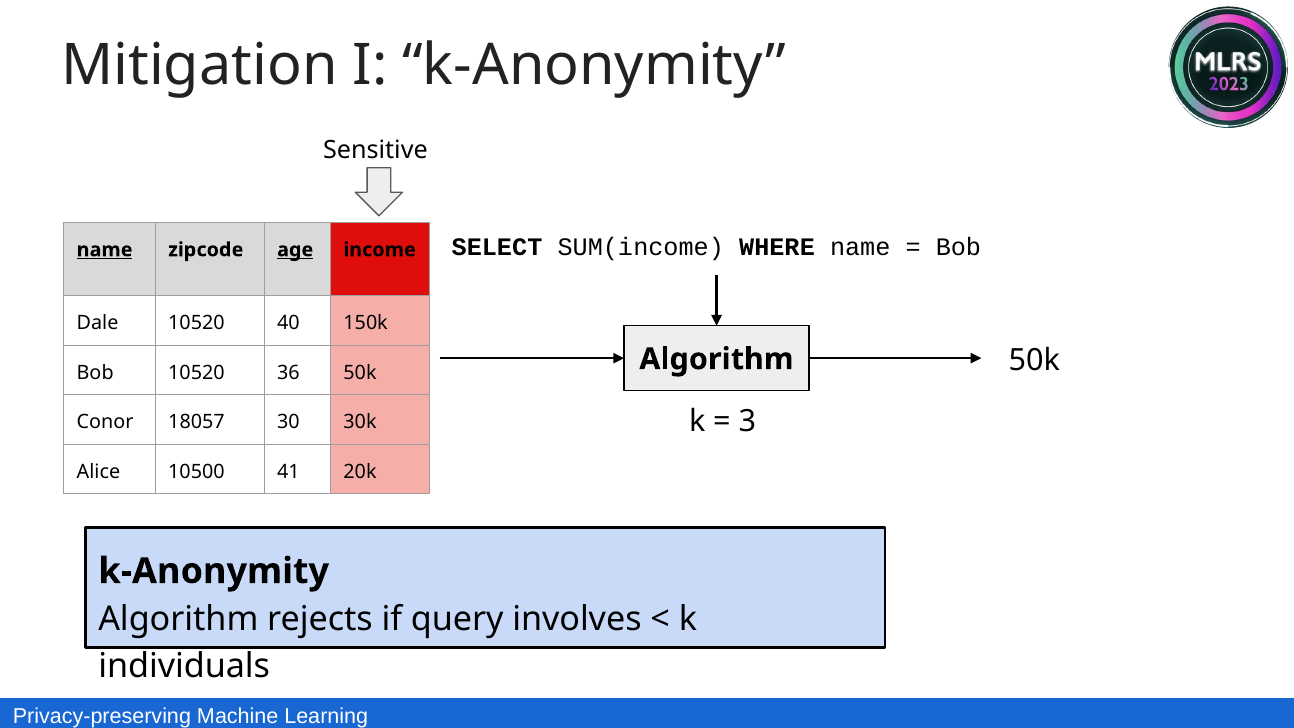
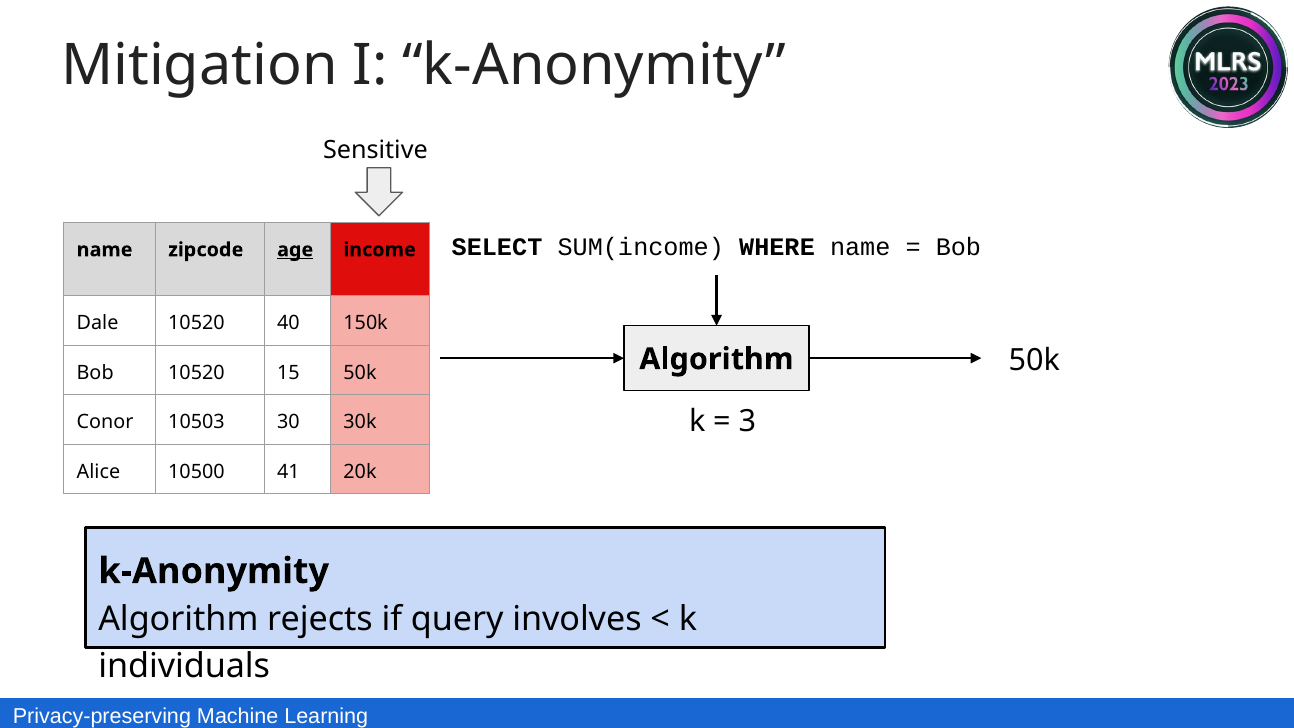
name underline: present -> none (105, 250)
36: 36 -> 15 (288, 373)
18057: 18057 -> 10503 (196, 422)
